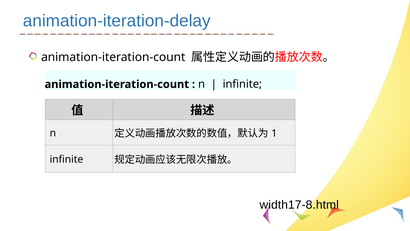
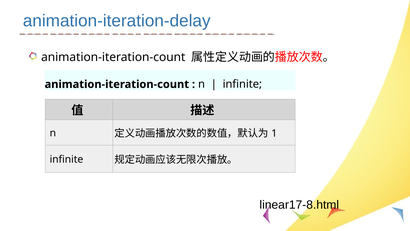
width17-8.html: width17-8.html -> linear17-8.html (299, 204)
